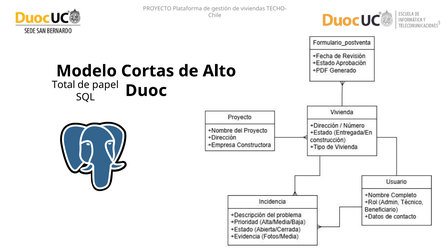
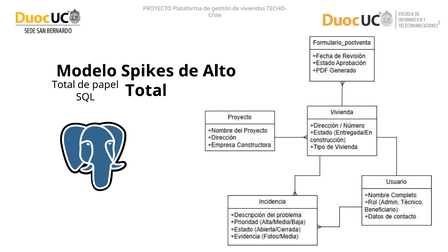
Cortas: Cortas -> Spikes (148, 71)
Duoc: Duoc -> Total (146, 91)
